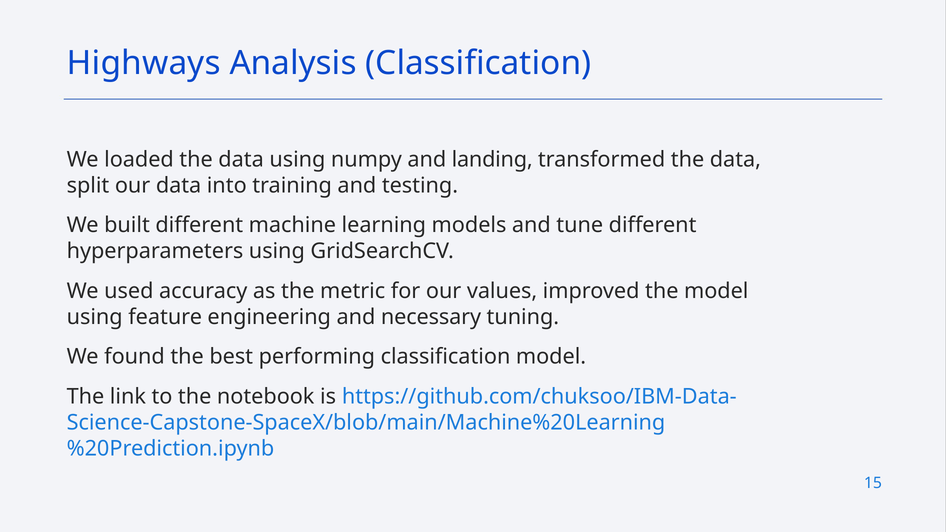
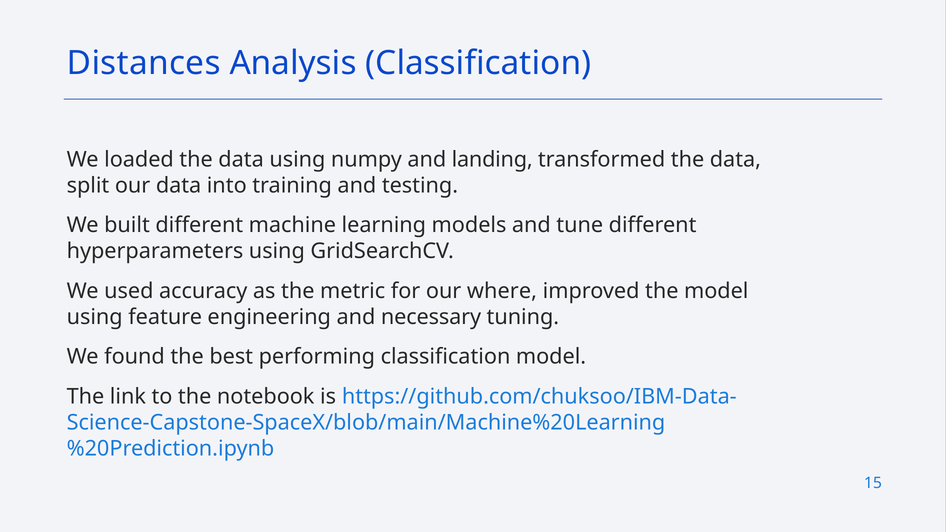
Highways: Highways -> Distances (144, 63)
values: values -> where (502, 291)
